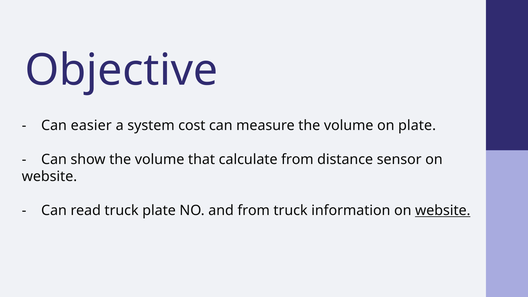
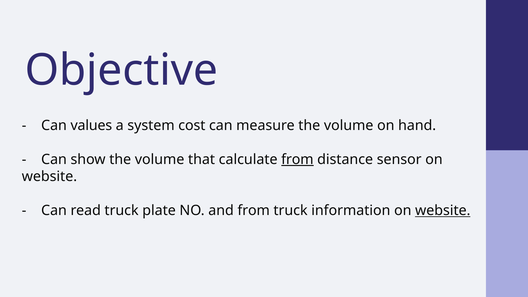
easier: easier -> values (91, 125)
on plate: plate -> hand (417, 125)
from underline: none -> present (297, 159)
